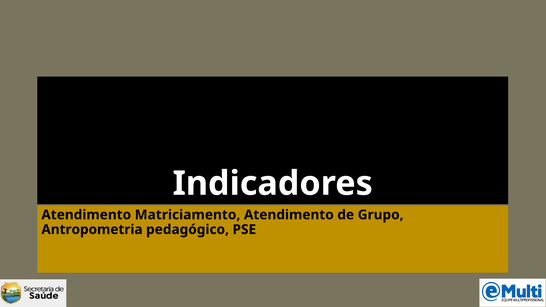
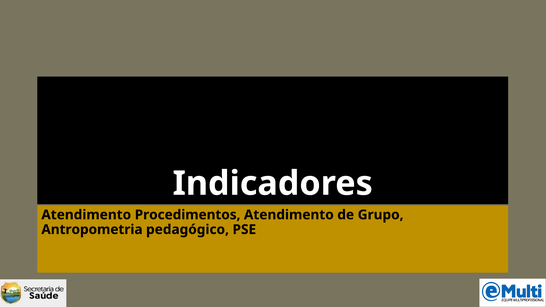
Matriciamento: Matriciamento -> Procedimentos (188, 215)
